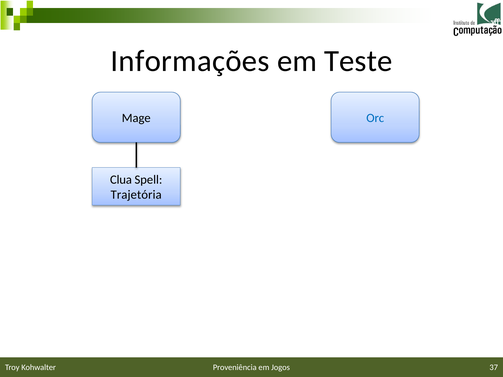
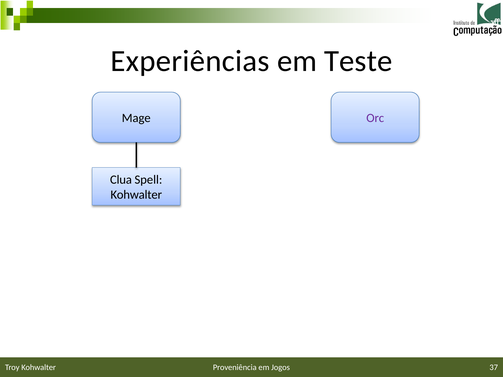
Informações: Informações -> Experiências (190, 61)
Orc colour: blue -> purple (375, 118)
Trajetória: Trajetória -> Kohwalter (136, 195)
